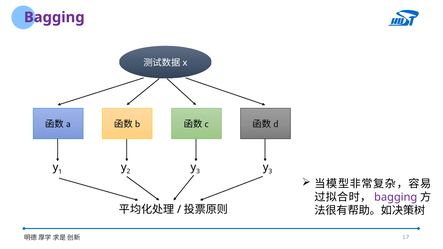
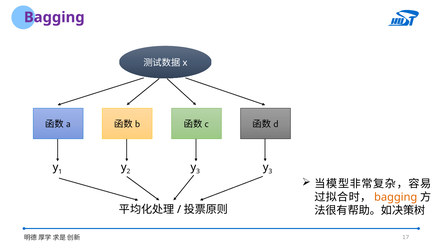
bagging colour: purple -> orange (396, 197)
